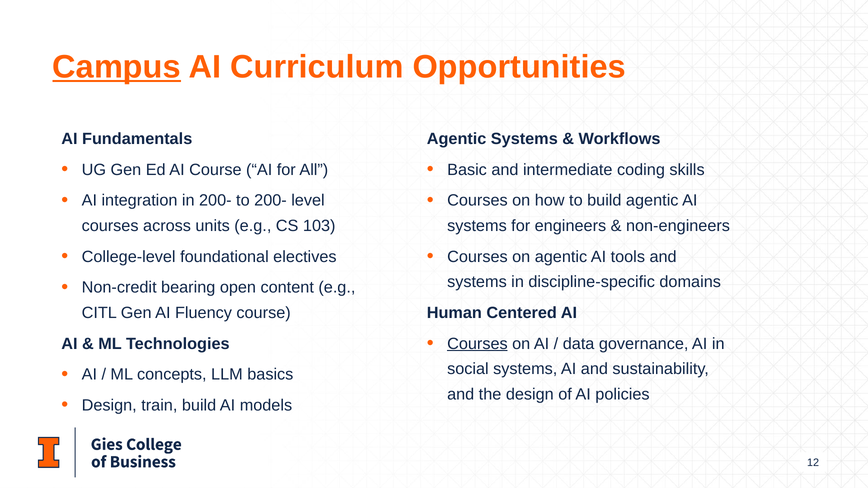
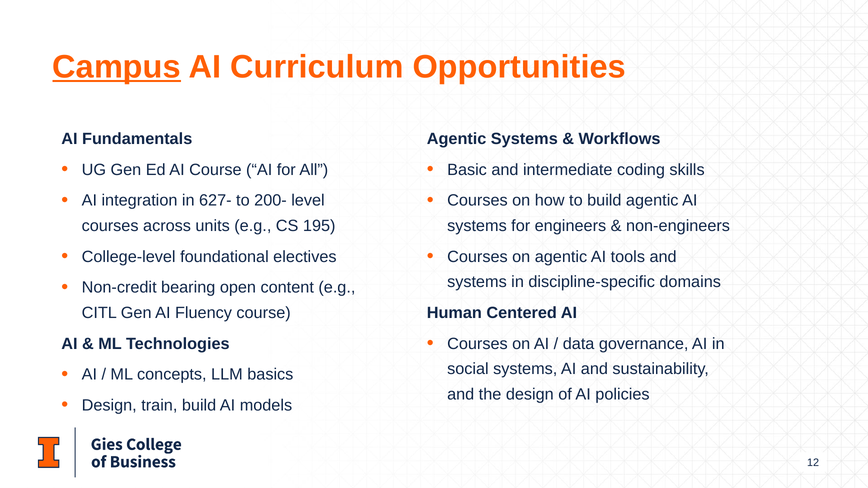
in 200-: 200- -> 627- (215, 201)
103: 103 -> 195 (319, 226)
Courses underline: present -> none (477, 344)
